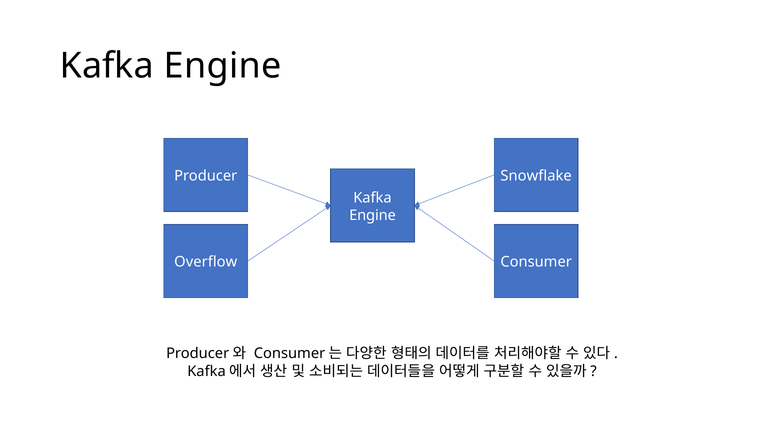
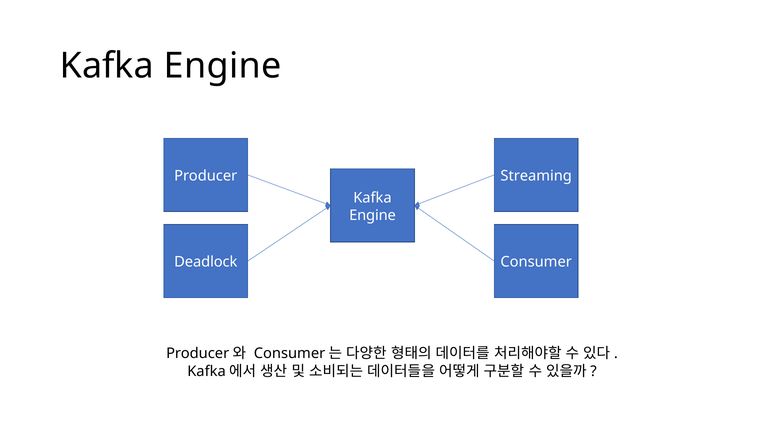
Snowflake: Snowflake -> Streaming (536, 176)
Overflow: Overflow -> Deadlock (206, 262)
